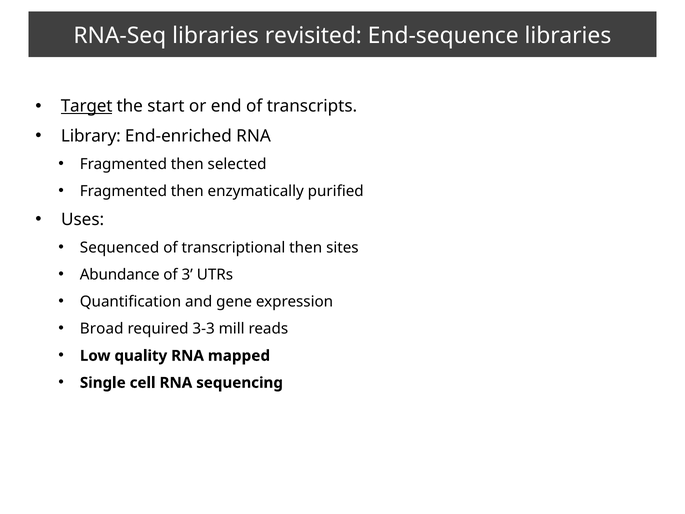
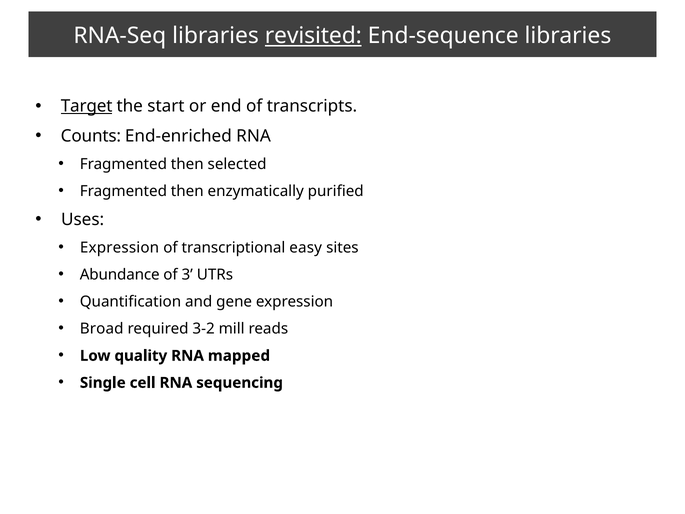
revisited underline: none -> present (313, 36)
Library: Library -> Counts (91, 136)
Sequenced: Sequenced -> Expression (120, 248)
transcriptional then: then -> easy (306, 248)
3-3: 3-3 -> 3-2 (204, 329)
